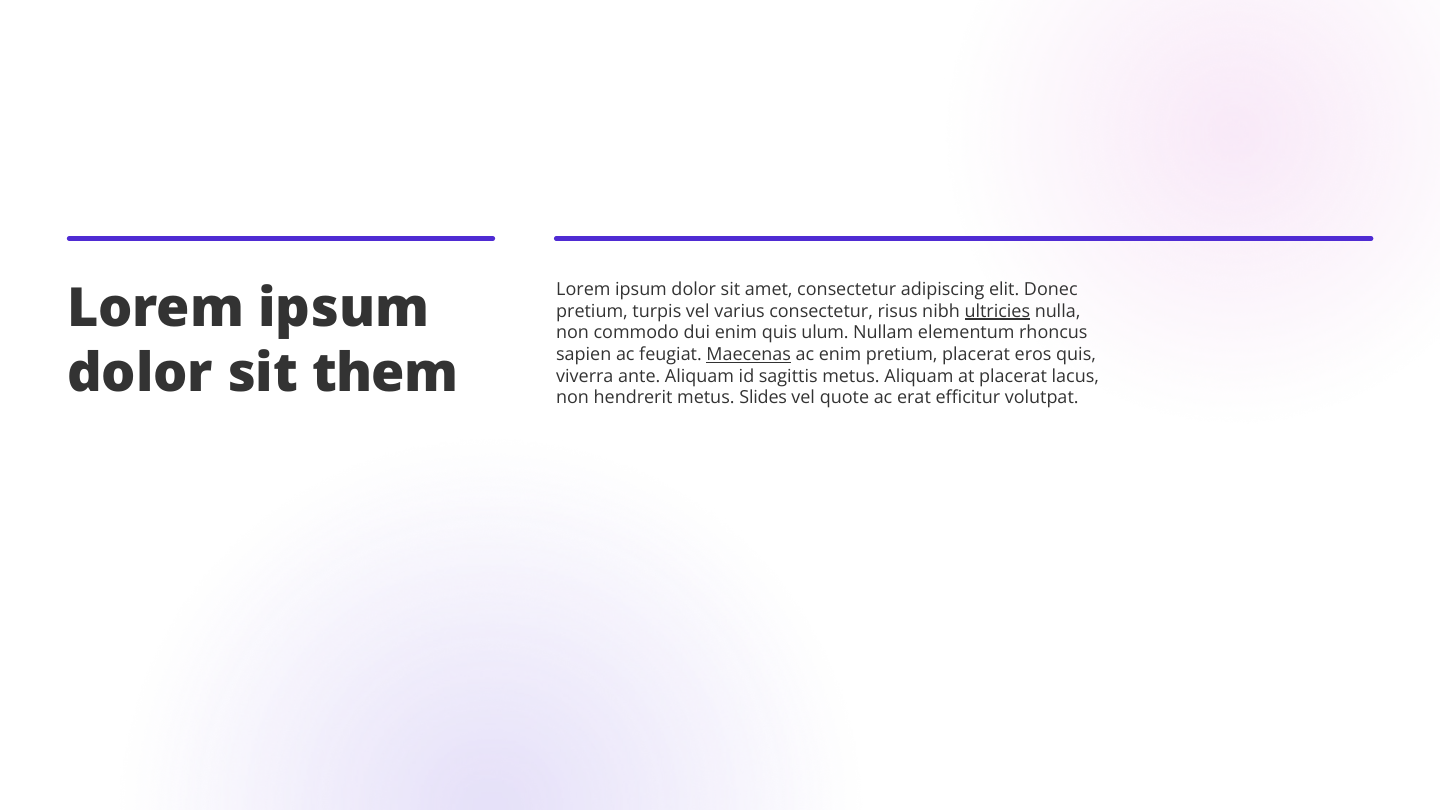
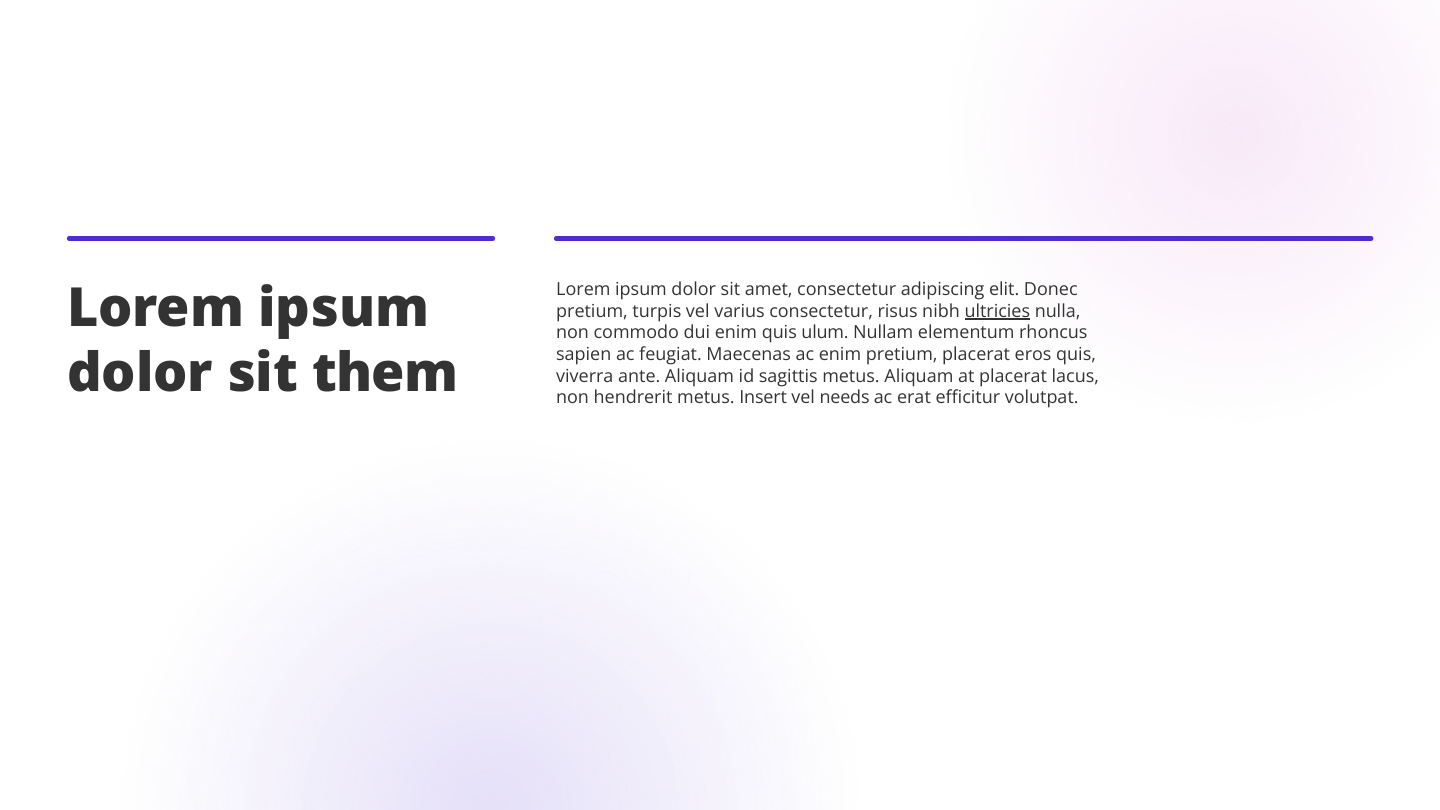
Maecenas underline: present -> none (749, 355)
Slides: Slides -> Insert (763, 398)
quote: quote -> needs (845, 398)
